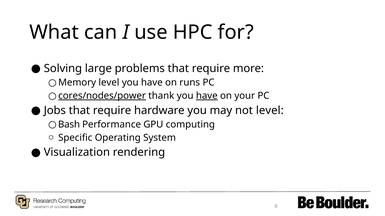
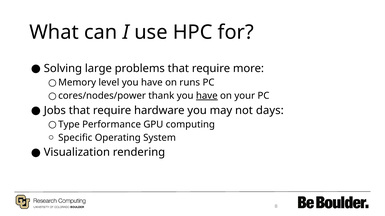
cores/nodes/power underline: present -> none (102, 96)
not level: level -> days (270, 111)
Bash: Bash -> Type (69, 125)
